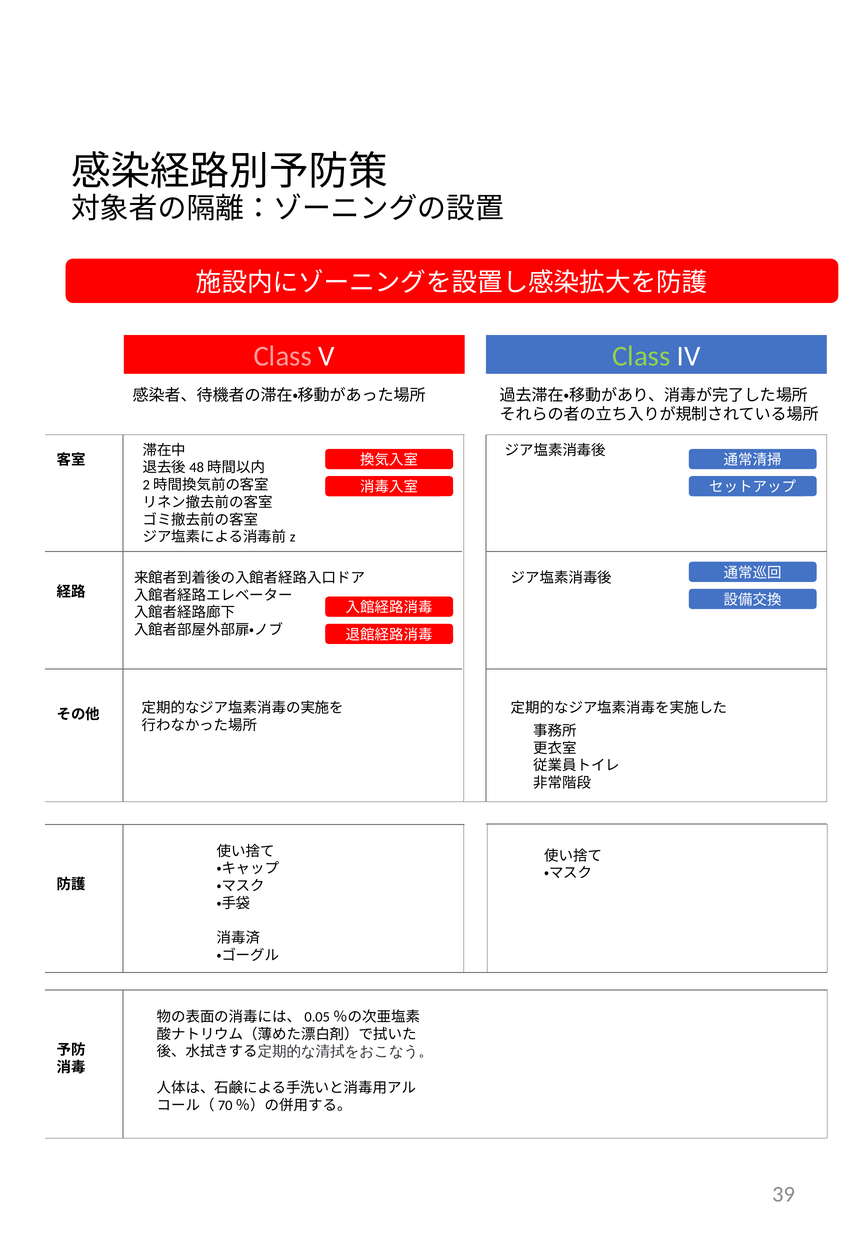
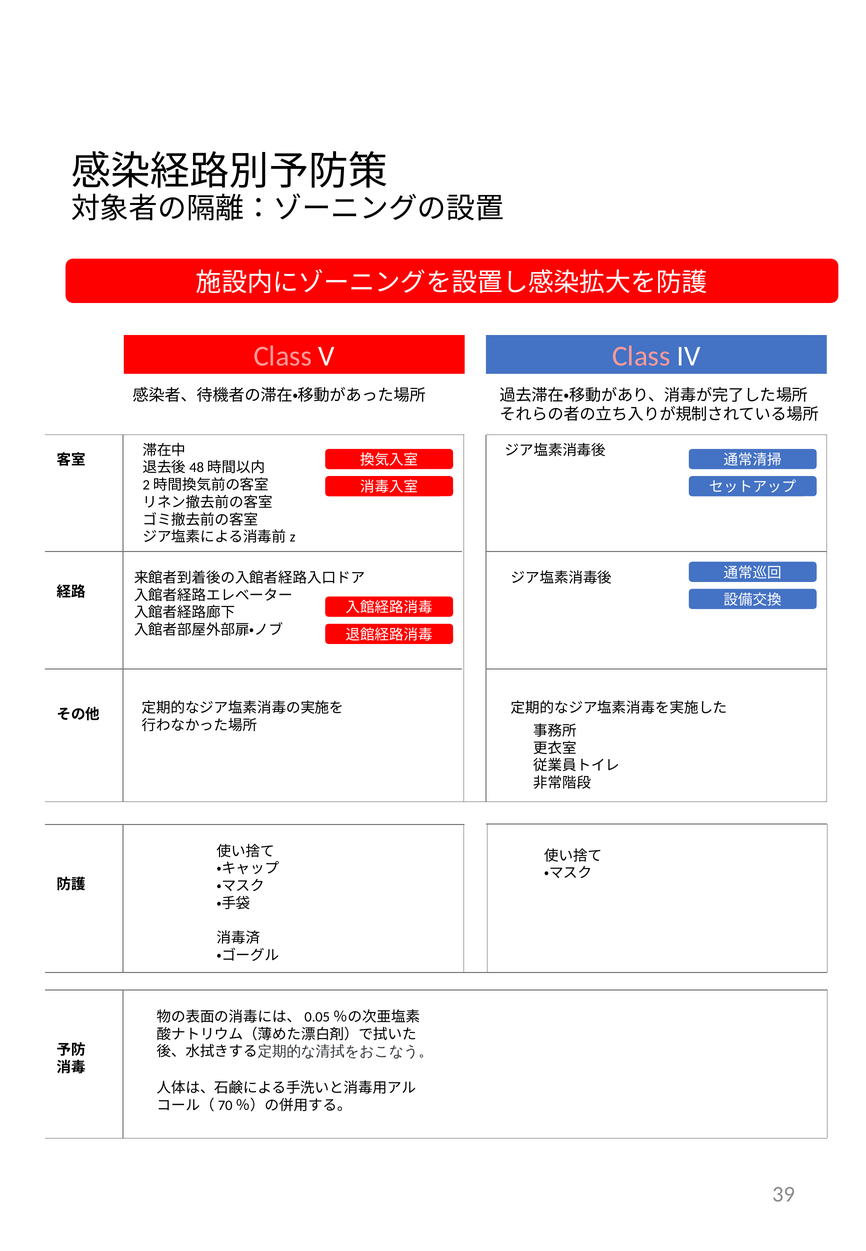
Class colour: light green -> pink (641, 356)
